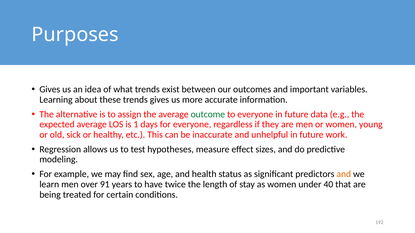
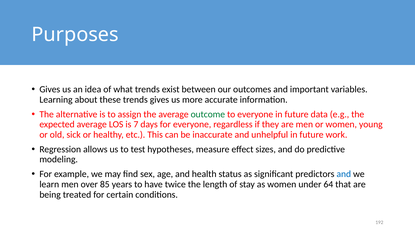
1: 1 -> 7 (136, 125)
and colour: orange -> blue (344, 174)
91: 91 -> 85 (105, 185)
40: 40 -> 64 (328, 185)
